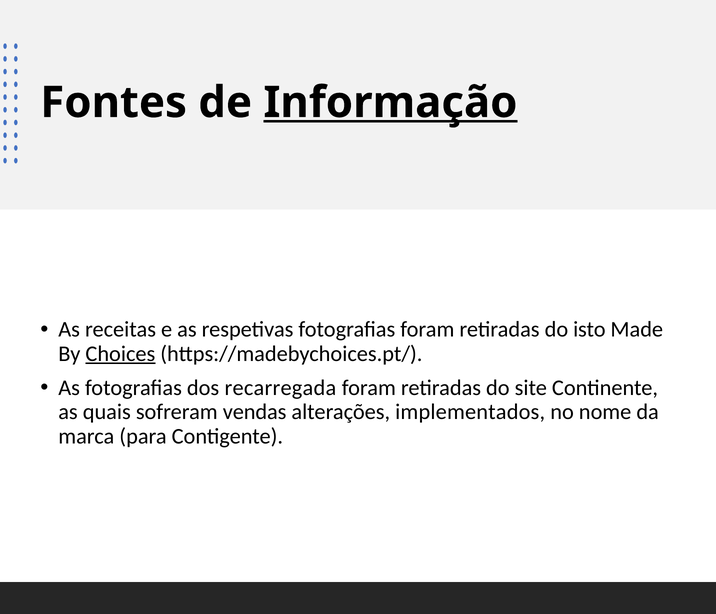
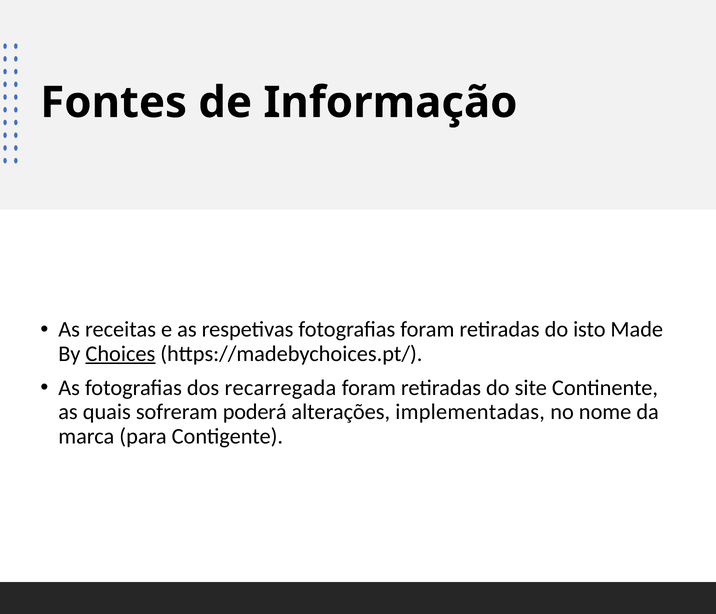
Informação underline: present -> none (390, 103)
vendas: vendas -> poderá (255, 412)
implementados: implementados -> implementadas (470, 412)
